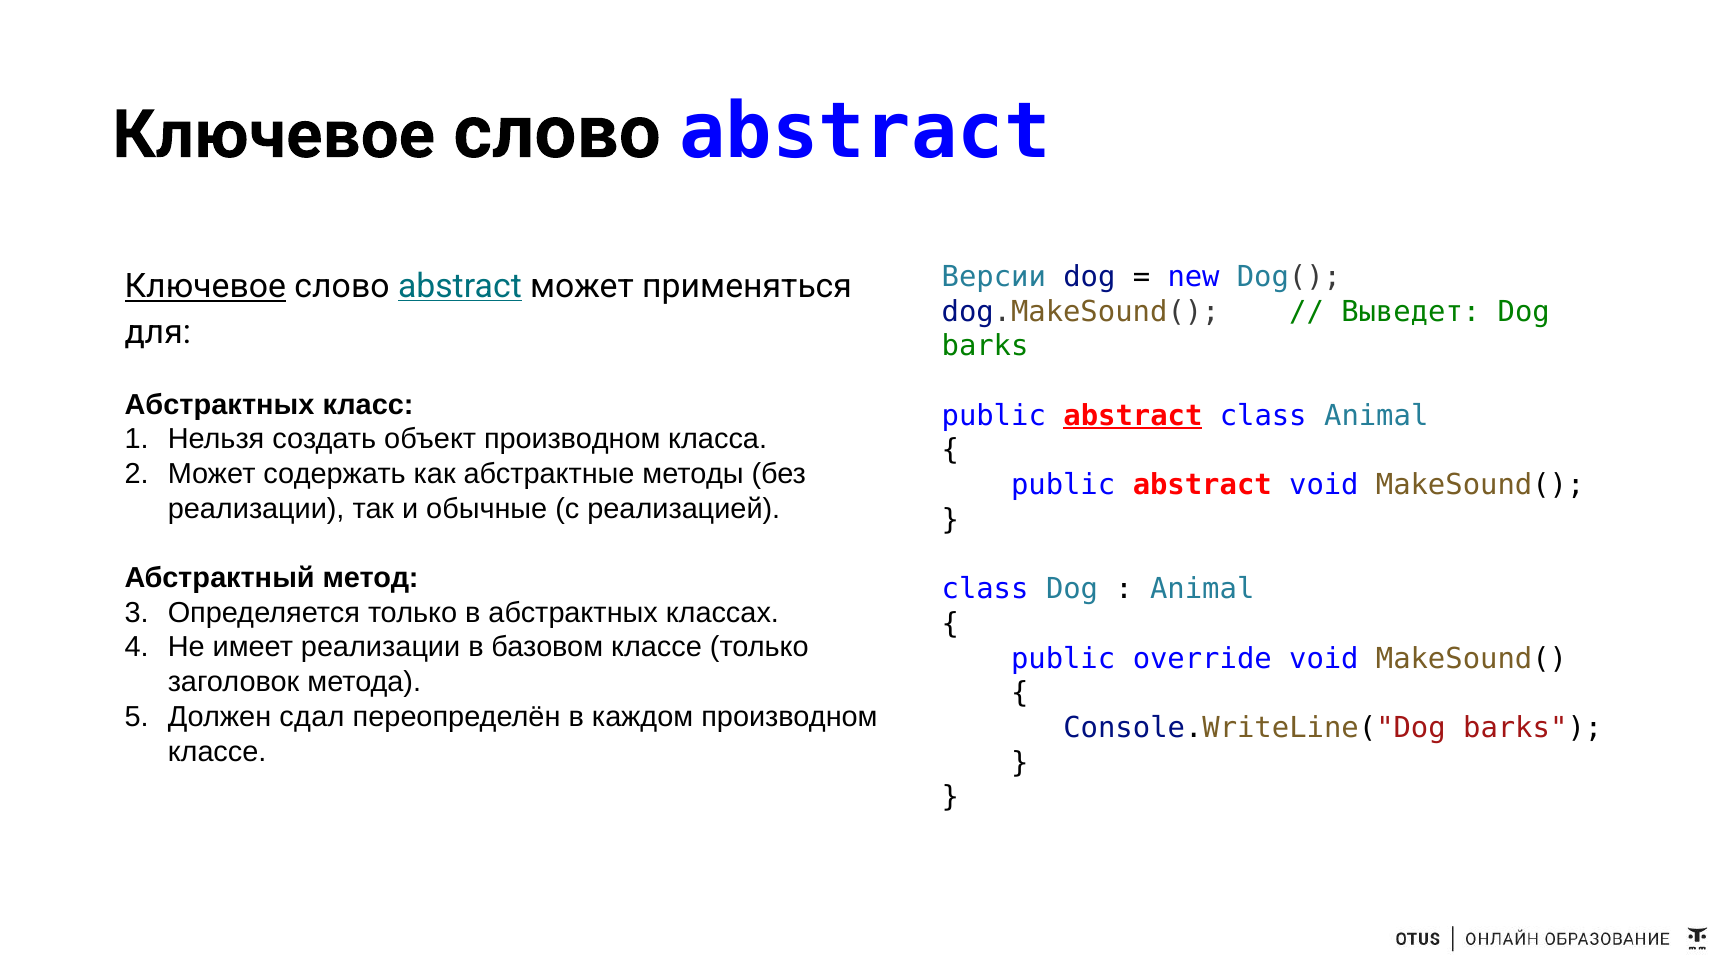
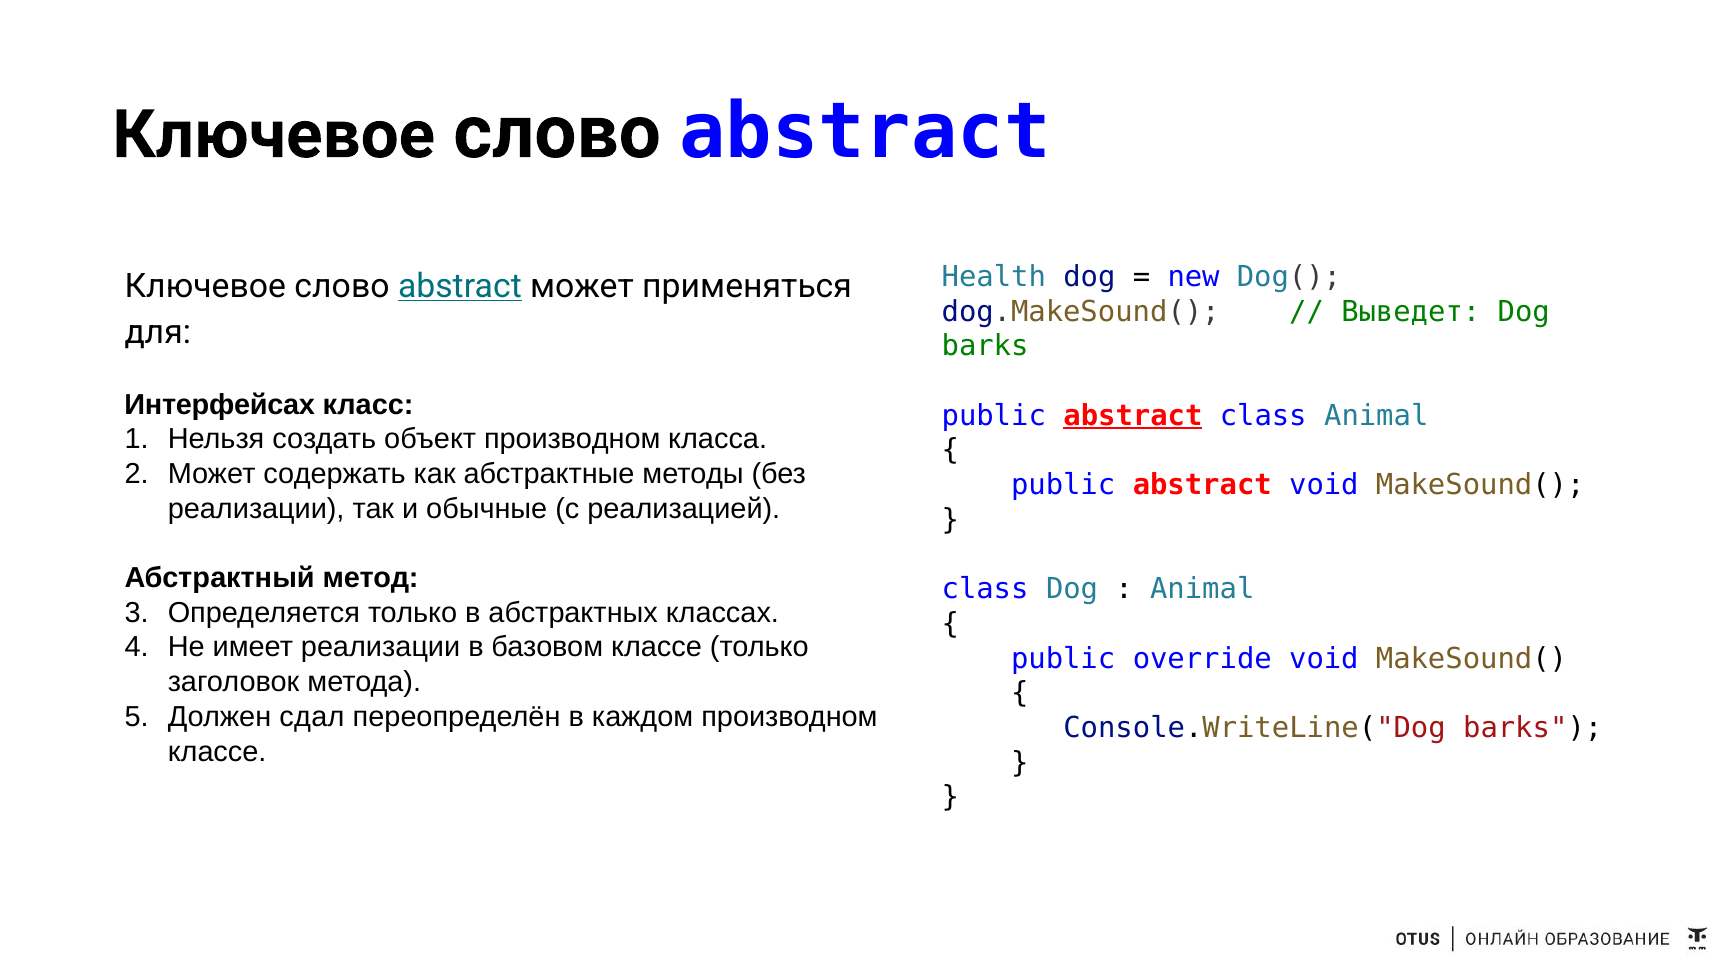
Версии: Версии -> Health (994, 277)
Ключевое underline: present -> none (205, 286)
Абстрактных: Абстрактных -> Интерфейсах (220, 405)
